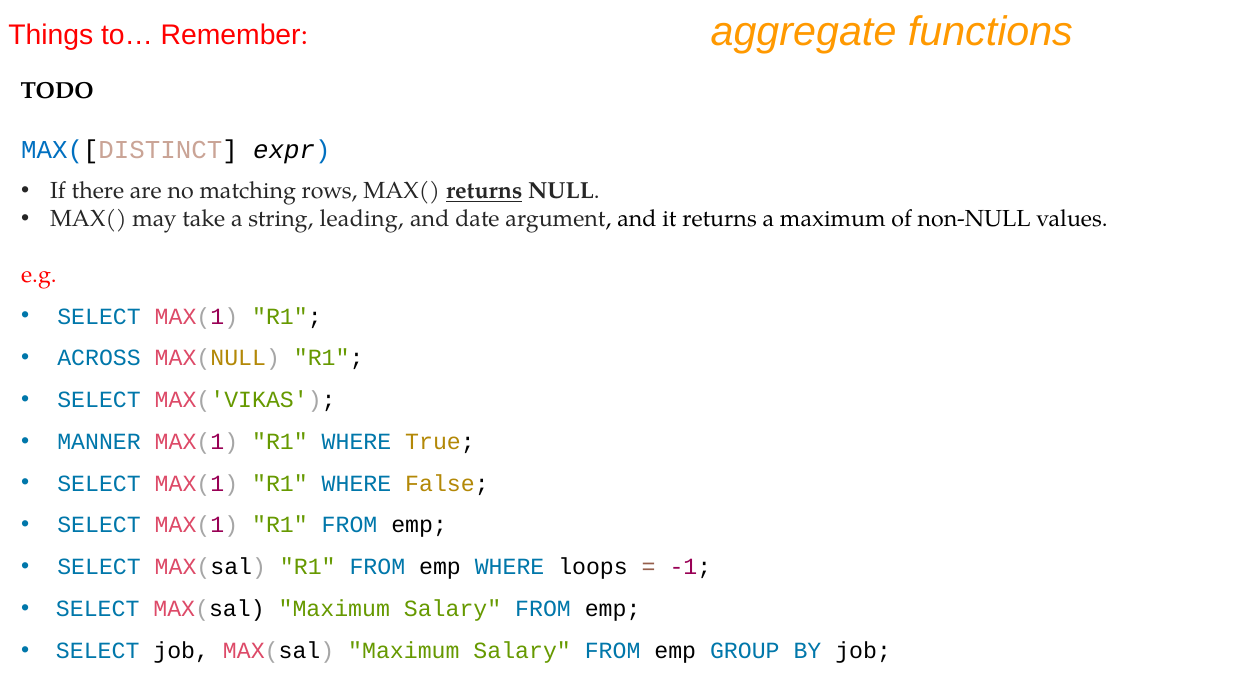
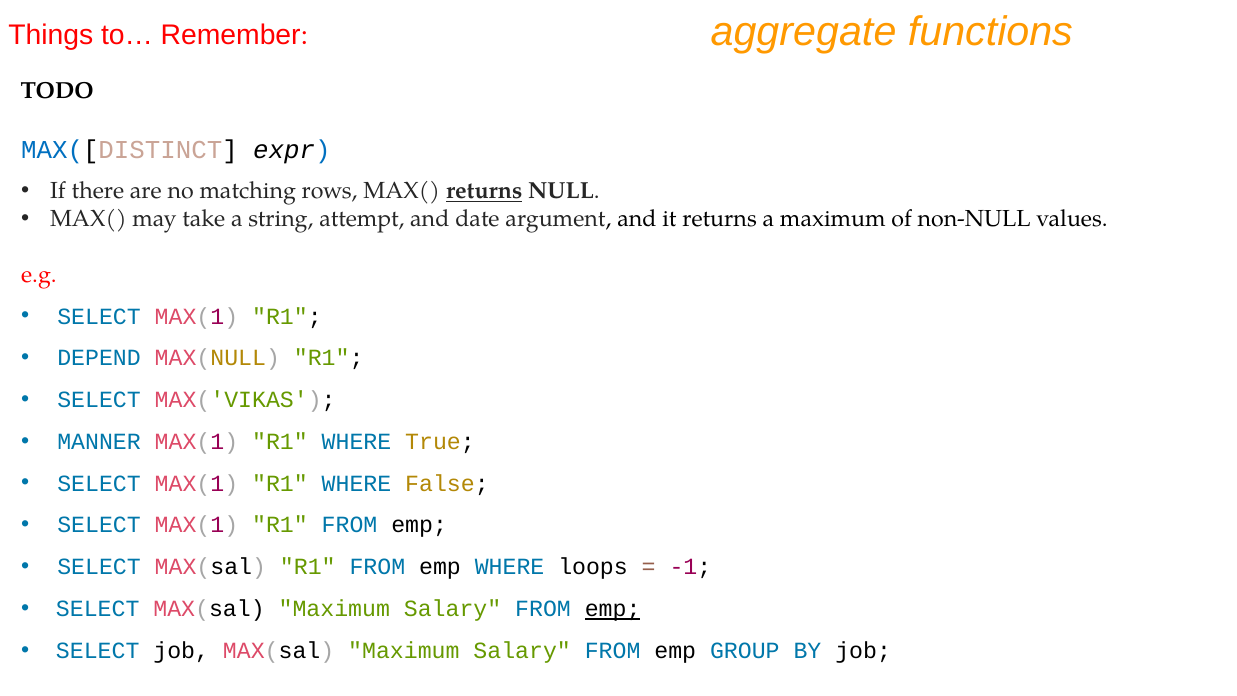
leading: leading -> attempt (362, 219)
ACROSS: ACROSS -> DEPEND (99, 358)
emp underline: none -> present (613, 609)
